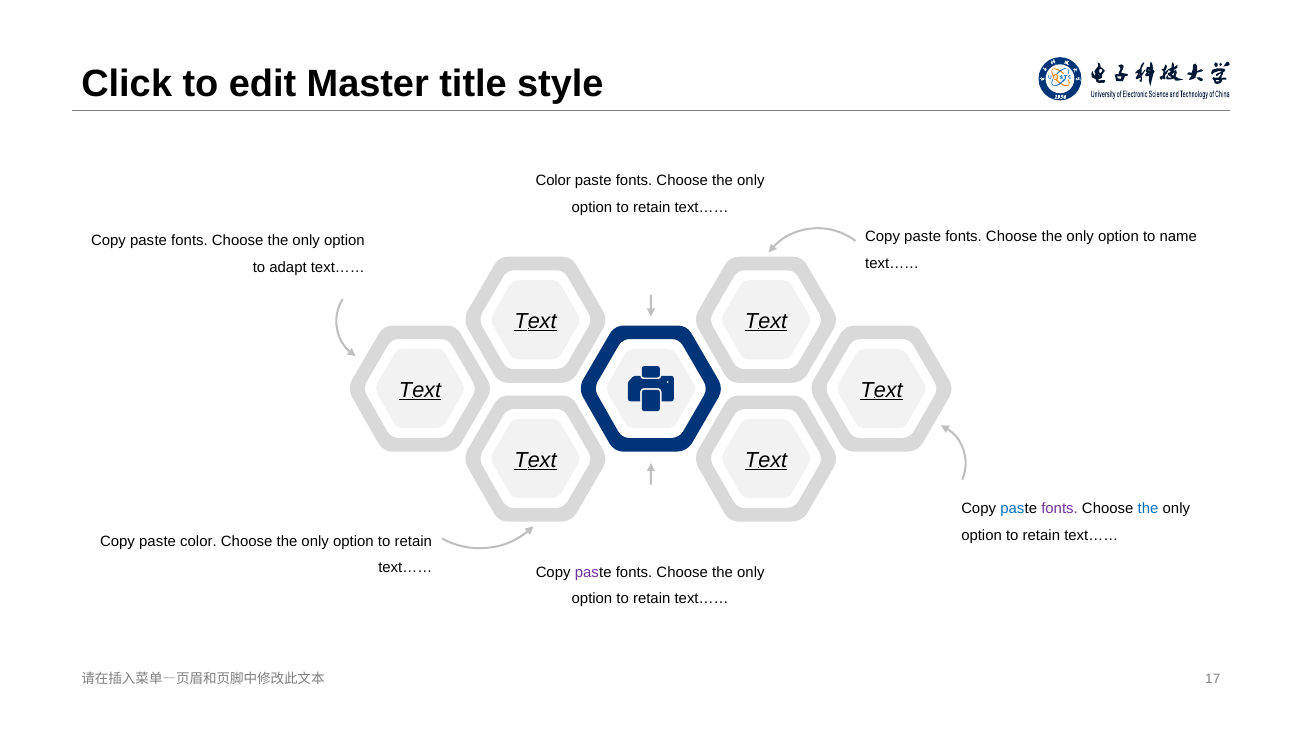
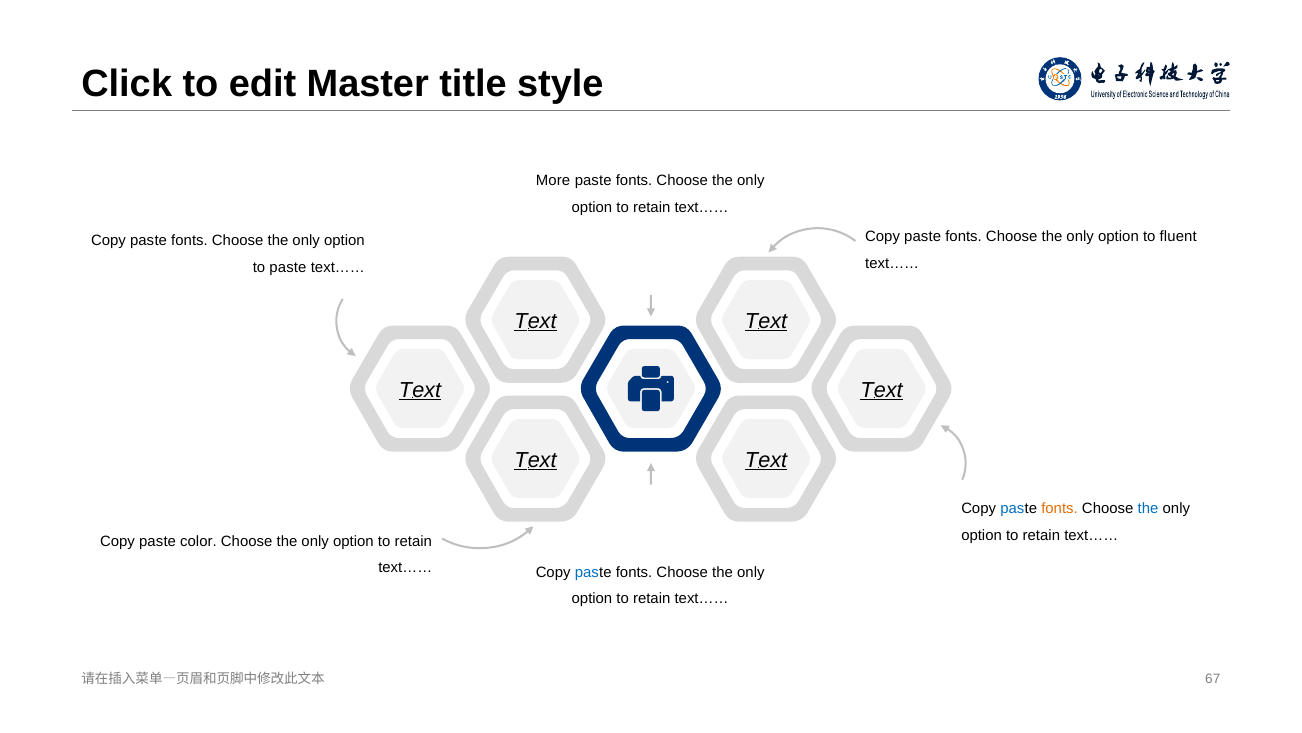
Color: Color -> More (553, 181)
name: name -> fluent (1178, 237)
adapt: adapt -> paste (288, 268)
fonts colour: purple -> orange (1060, 508)
pas colour: purple -> blue (587, 572)
17: 17 -> 67 (1213, 678)
